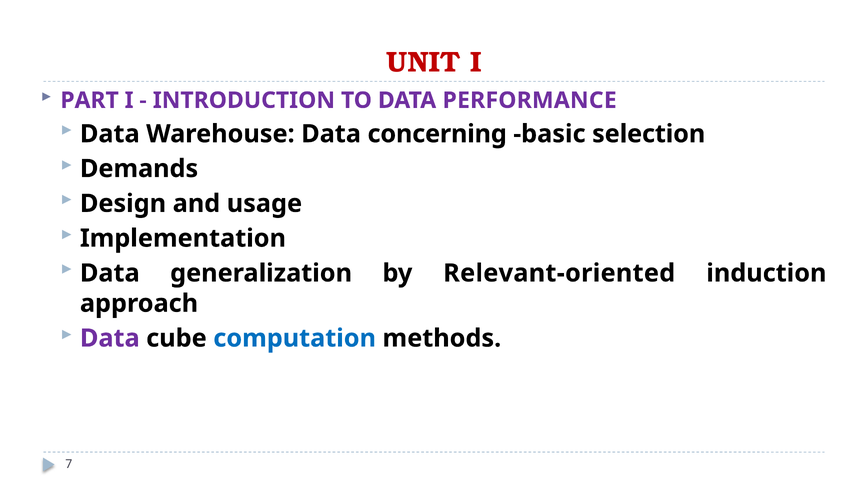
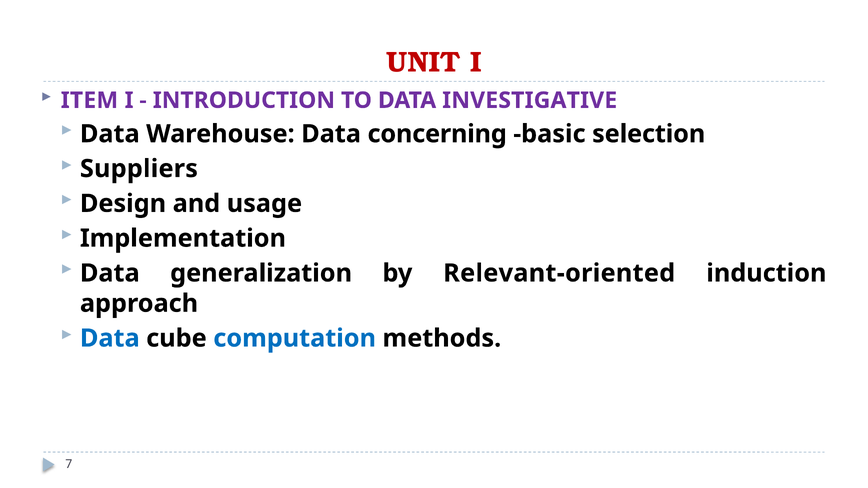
PART: PART -> ITEM (89, 100)
PERFORMANCE: PERFORMANCE -> INVESTIGATIVE (530, 100)
Demands: Demands -> Suppliers (139, 169)
Data colour: purple -> blue (110, 338)
